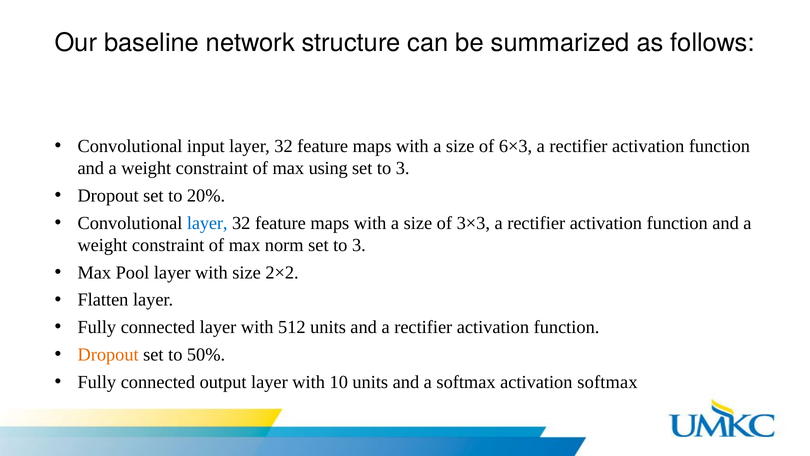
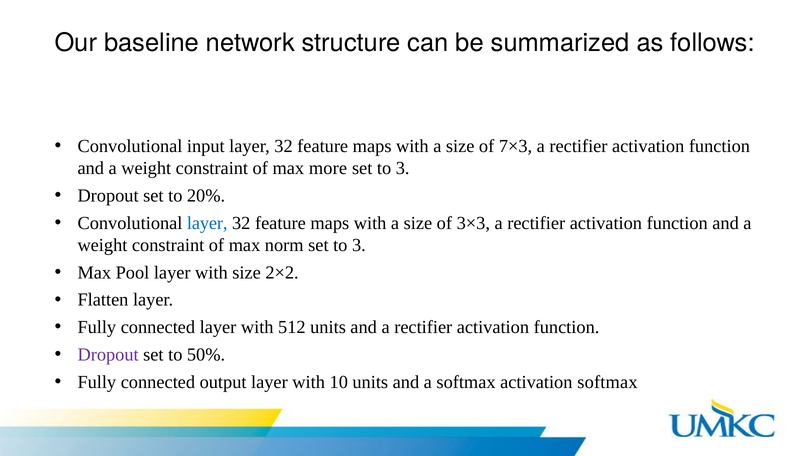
6×3: 6×3 -> 7×3 (516, 146)
using: using -> more (328, 168)
Dropout colour: orange -> purple (108, 355)
